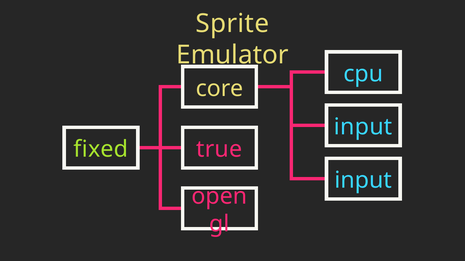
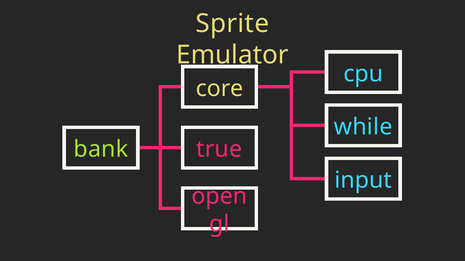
input: input -> while (363, 127)
fixed: fixed -> bank (101, 150)
